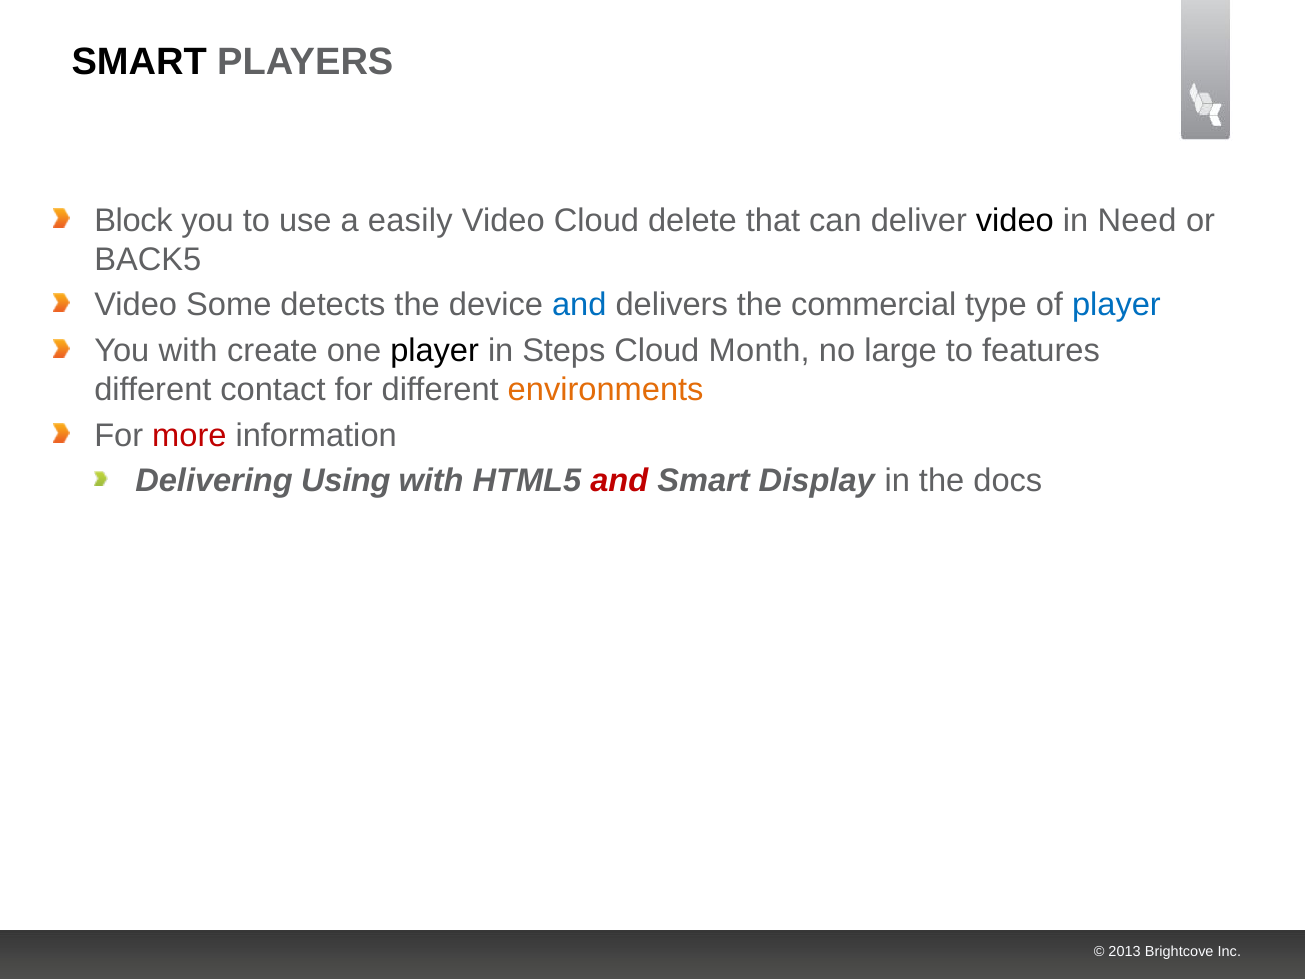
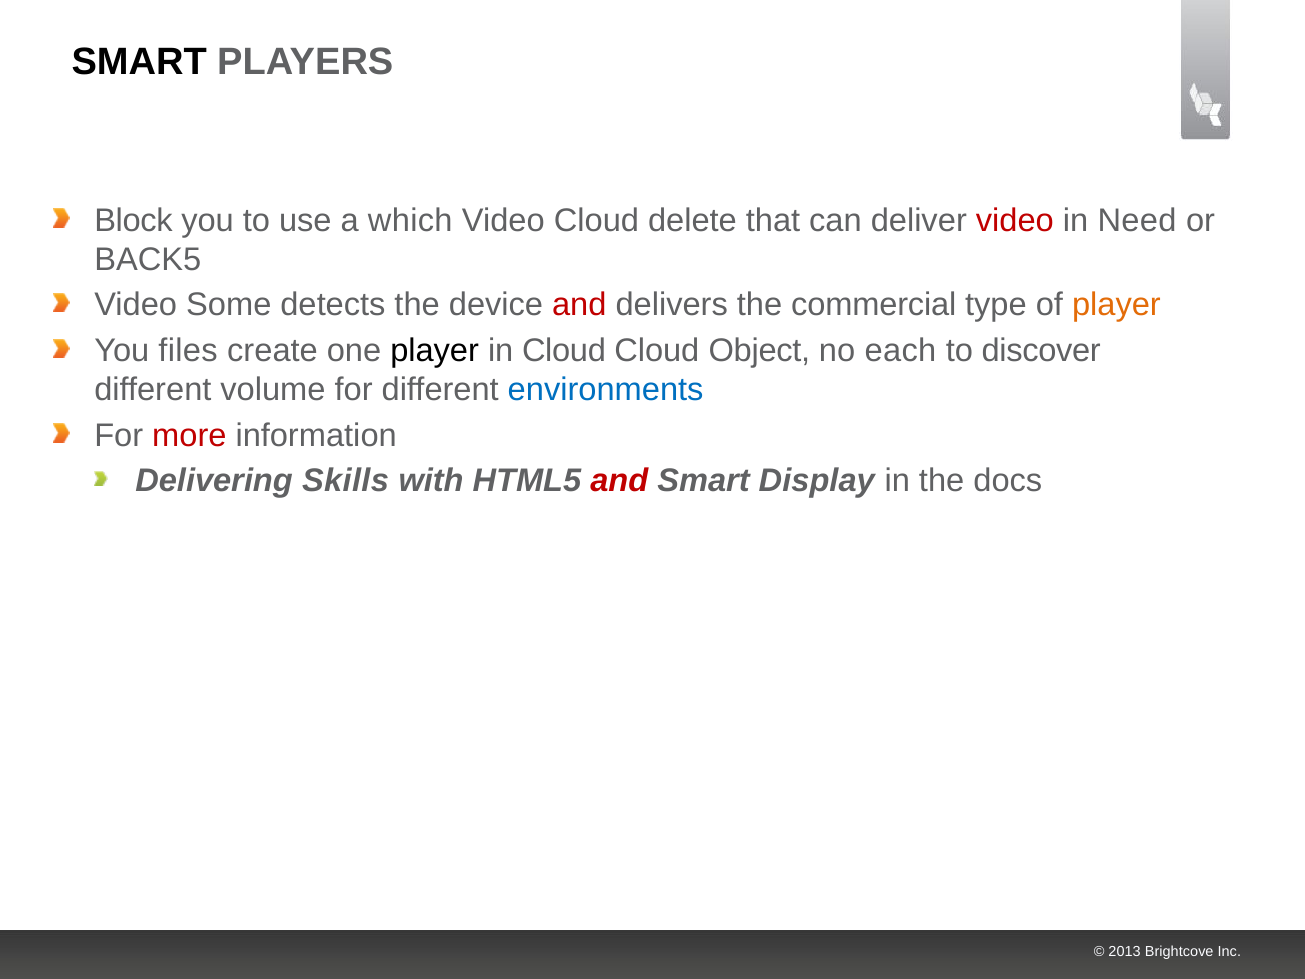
easily: easily -> which (410, 220)
video colour: black -> red (1015, 220)
and colour: blue -> red (579, 305)
player colour: blue -> orange (1116, 305)
You with: with -> files (188, 351)
in Steps: Steps -> Cloud (564, 351)
Month: Month -> Object (759, 351)
large: large -> each (900, 351)
features: features -> discover (1041, 351)
contact: contact -> volume (273, 390)
environments colour: orange -> blue (606, 390)
Using: Using -> Skills (346, 481)
